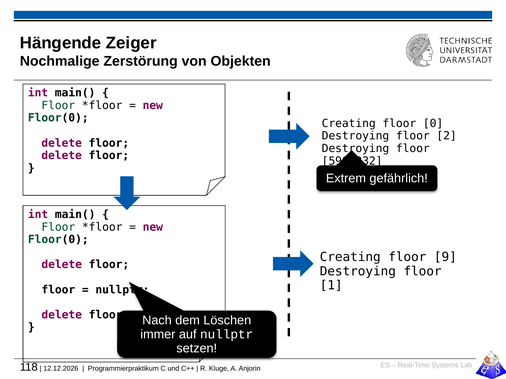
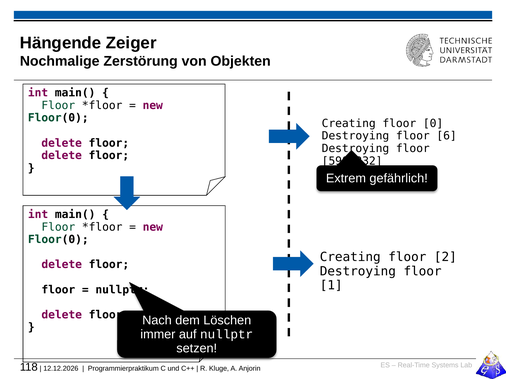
2: 2 -> 6 (447, 136)
9: 9 -> 2 (445, 257)
